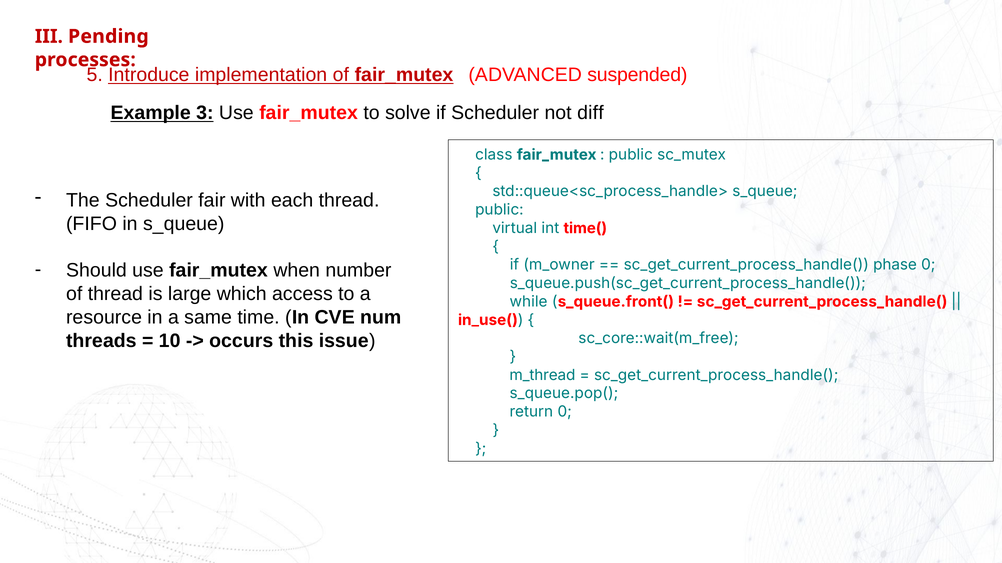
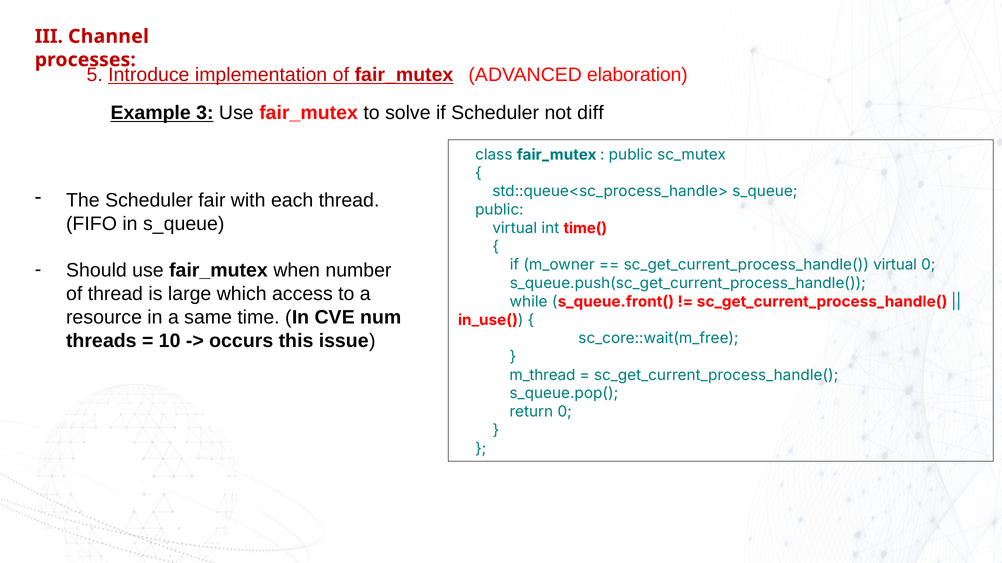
Pending: Pending -> Channel (108, 36)
suspended: suspended -> elaboration (637, 75)
sc_get_current_process_handle( phase: phase -> virtual (895, 265)
